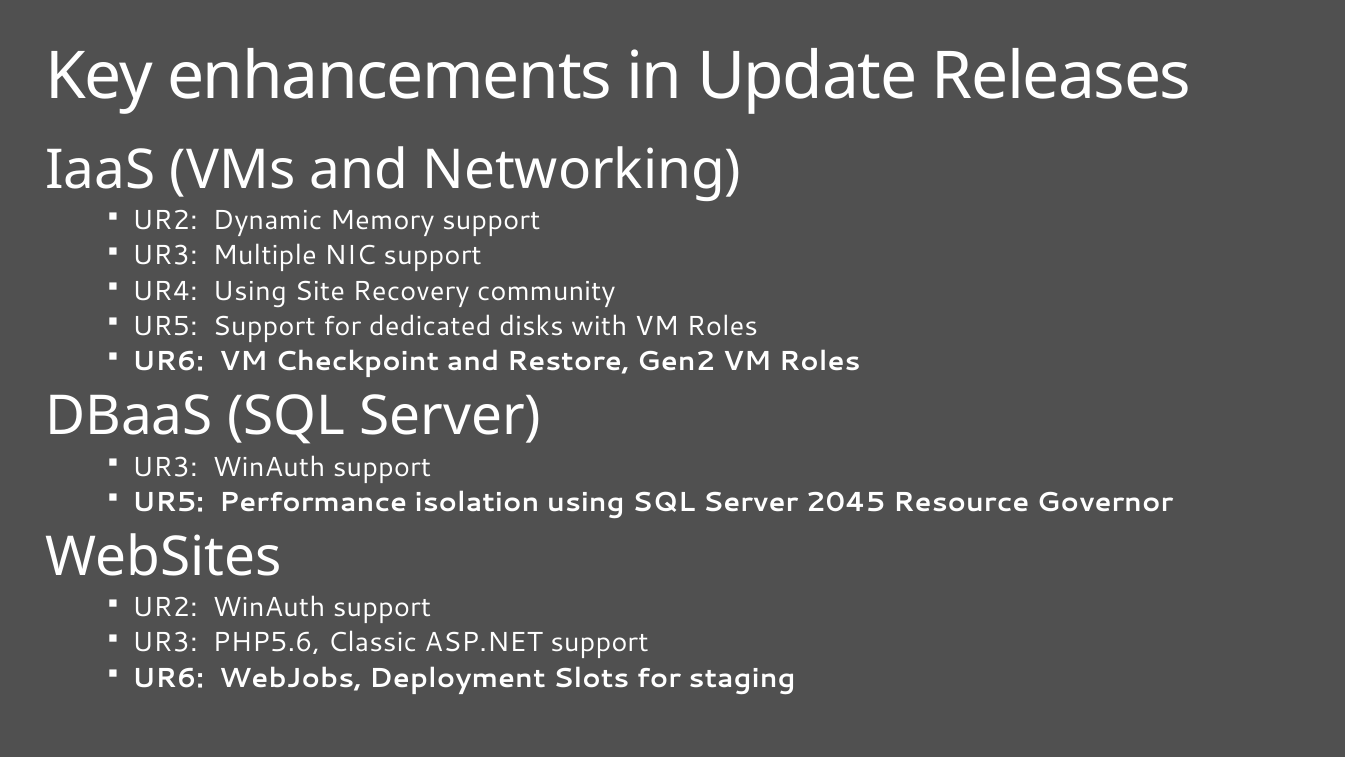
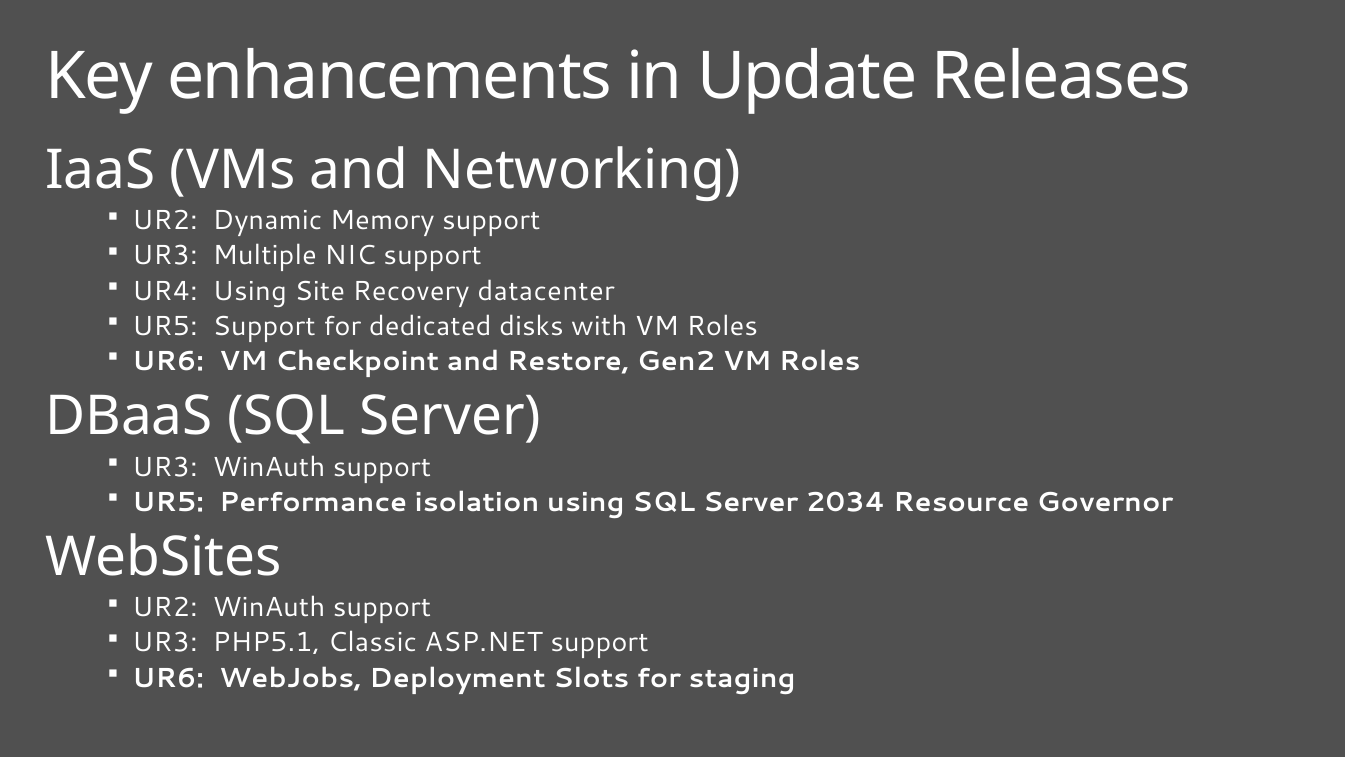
community: community -> datacenter (546, 291)
2045: 2045 -> 2034 (846, 502)
PHP5.6: PHP5.6 -> PHP5.1 (267, 642)
